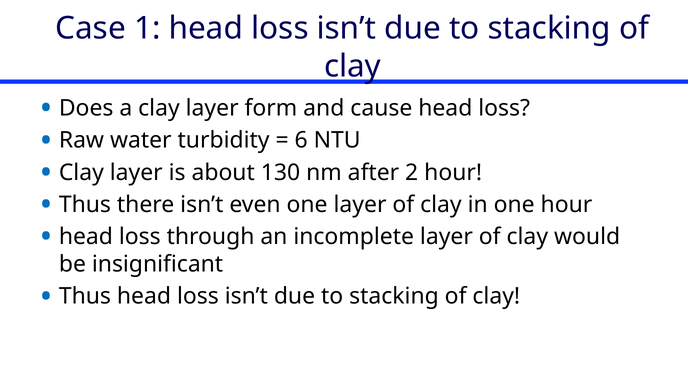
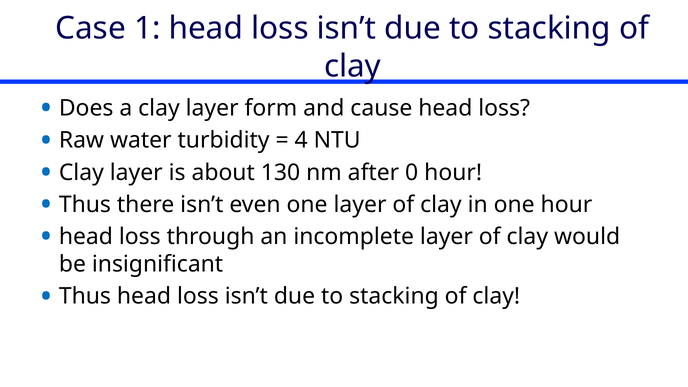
6: 6 -> 4 (301, 140)
2: 2 -> 0 (412, 172)
